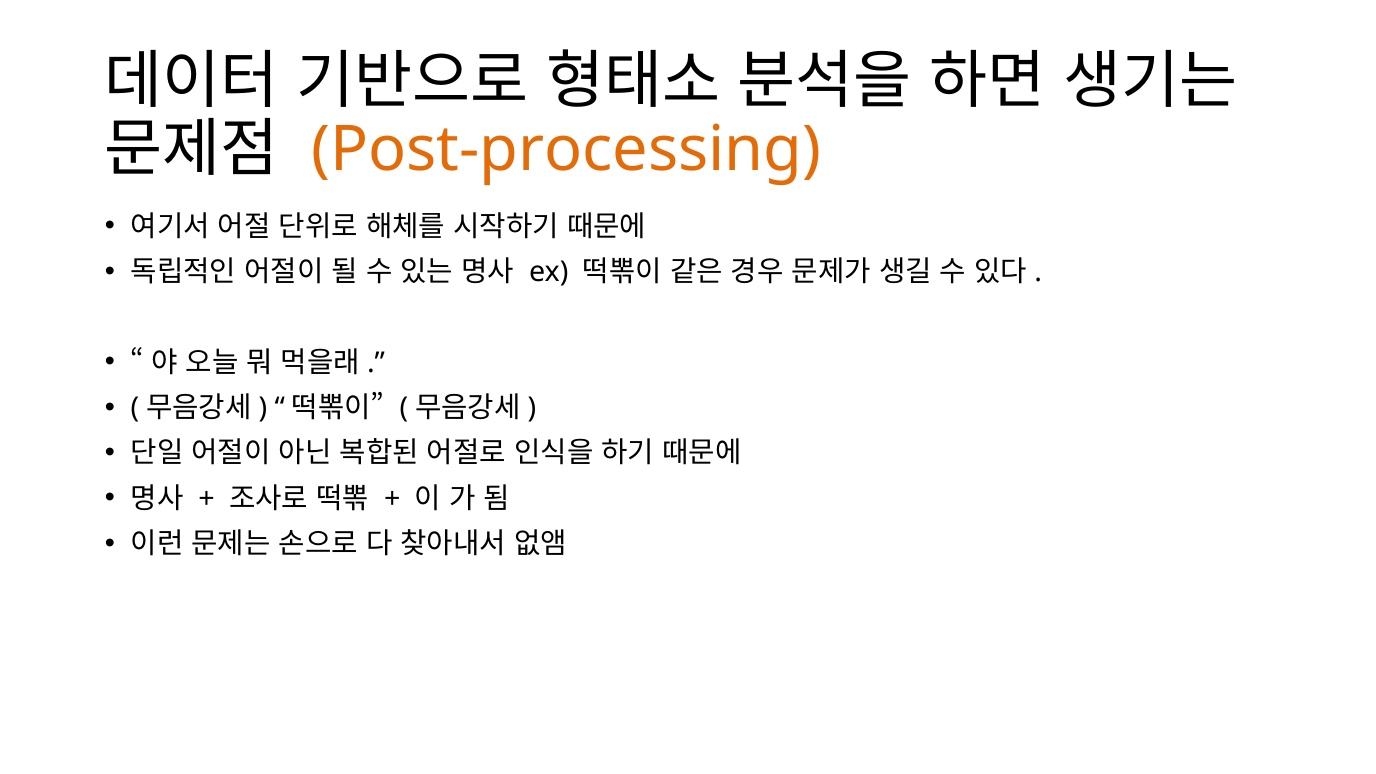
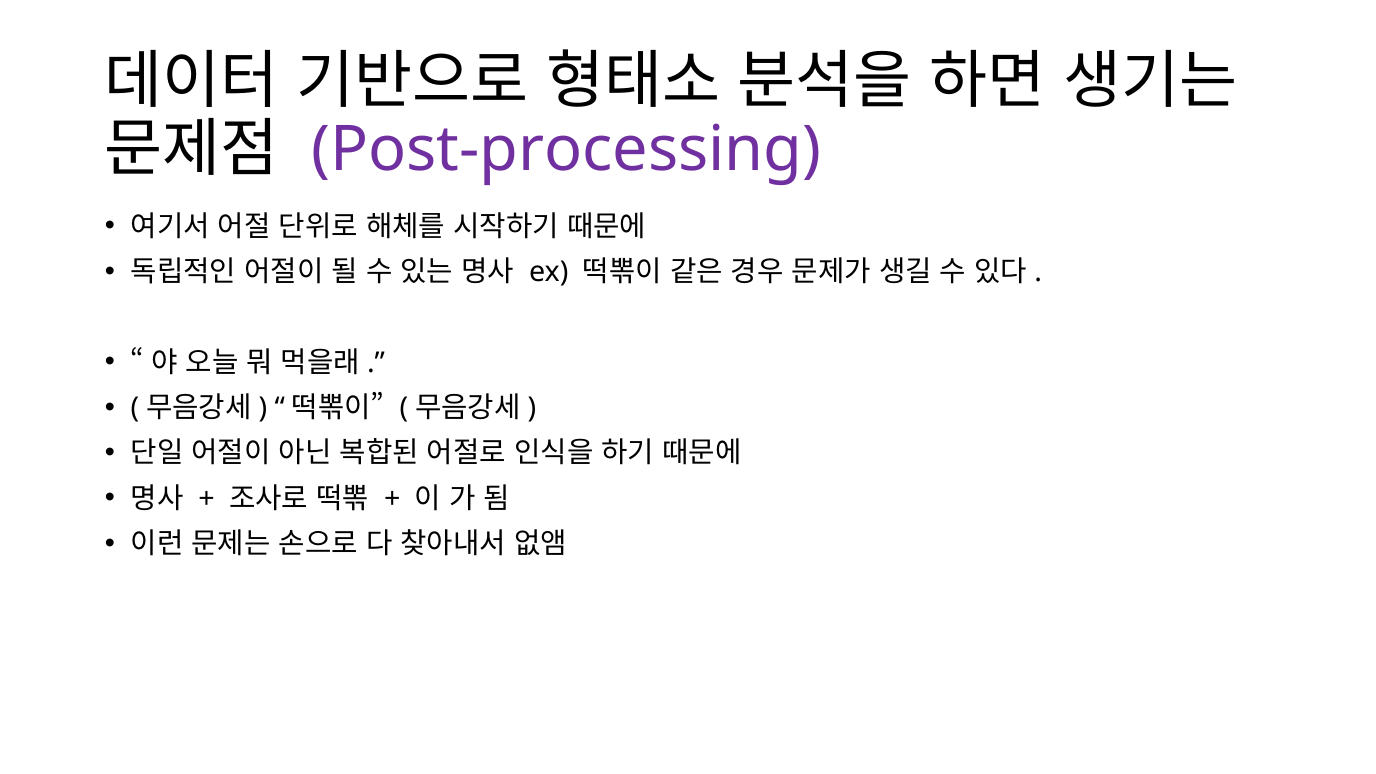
Post-processing colour: orange -> purple (566, 150)
